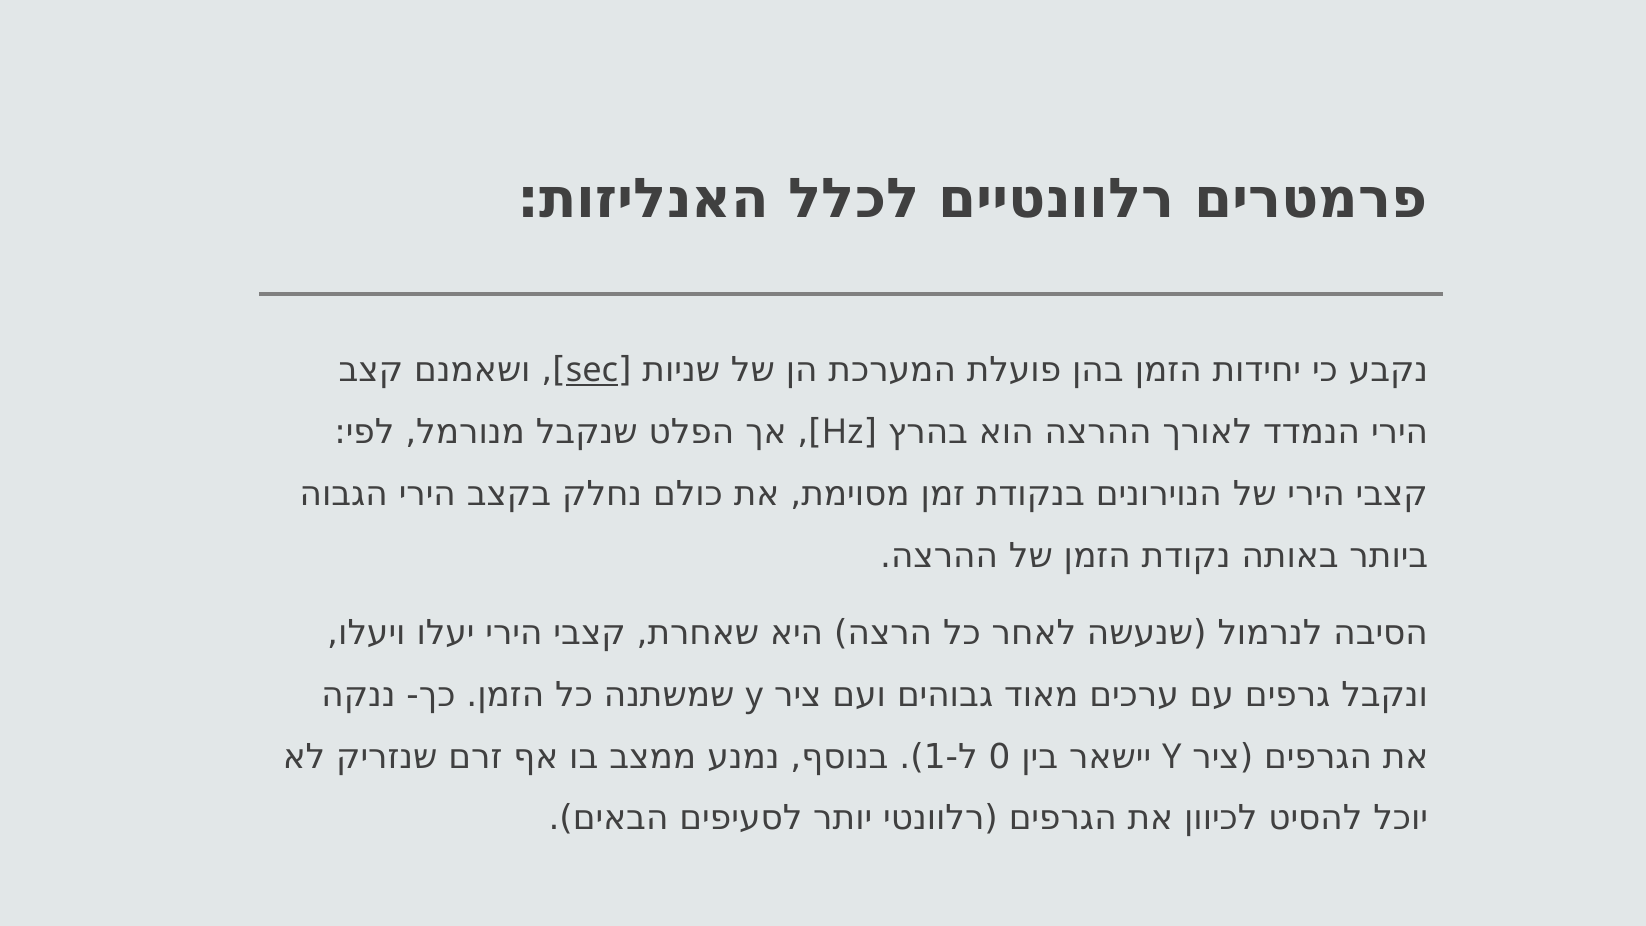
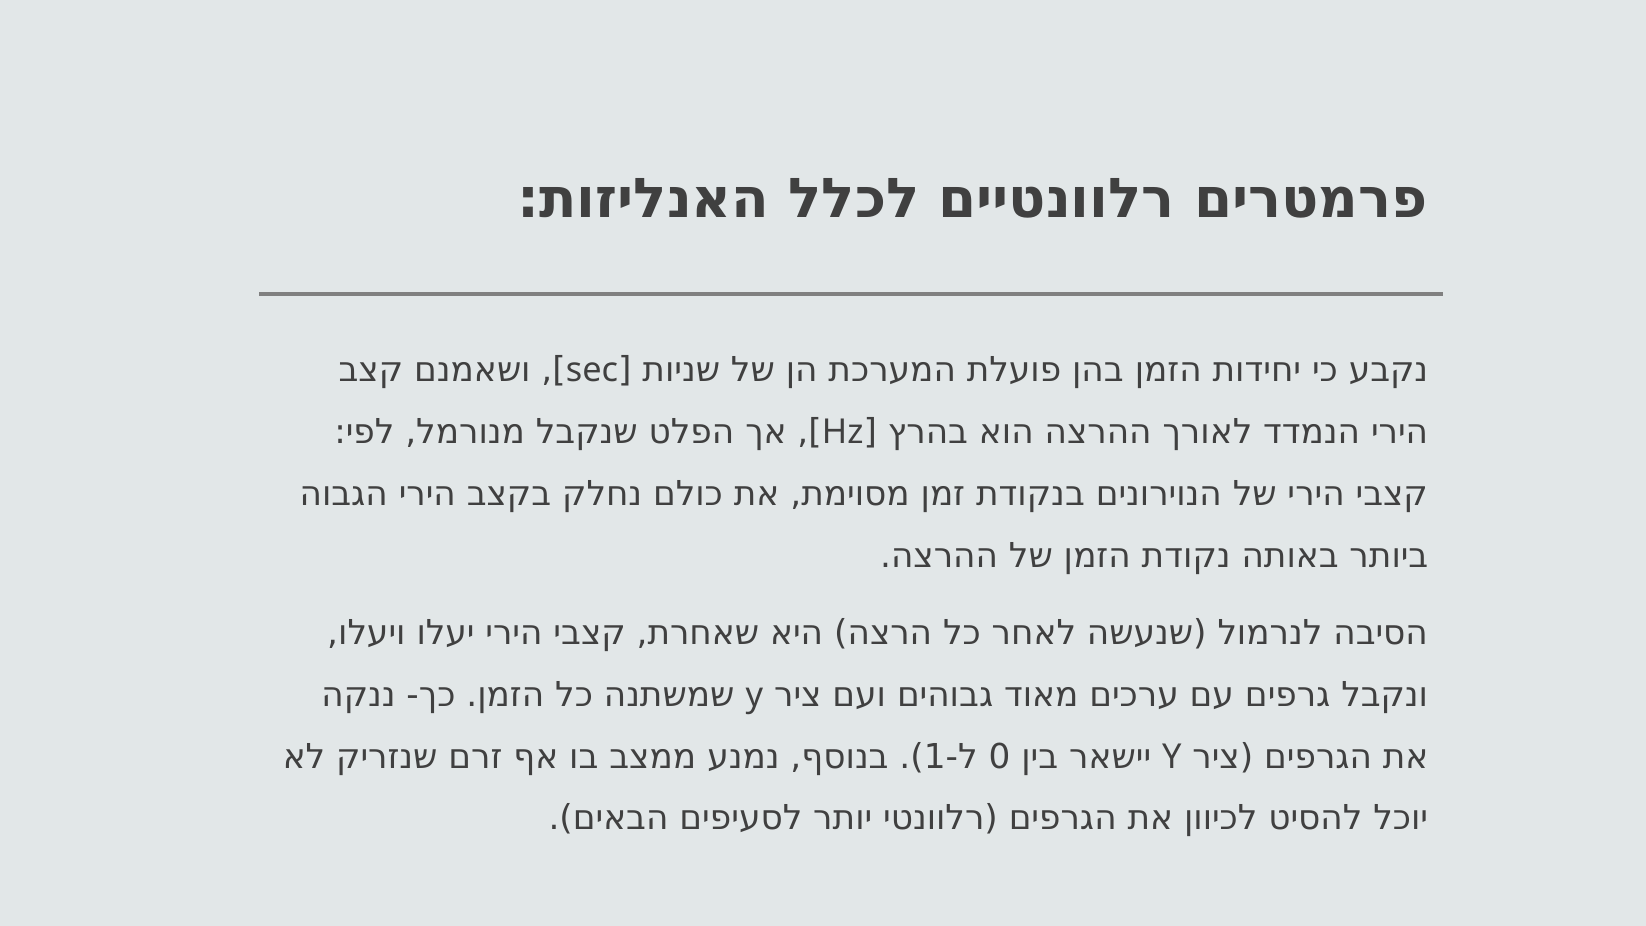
sec underline: present -> none (592, 371)
